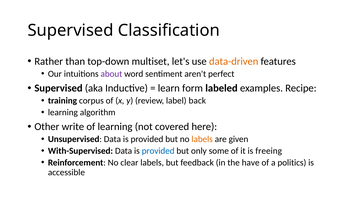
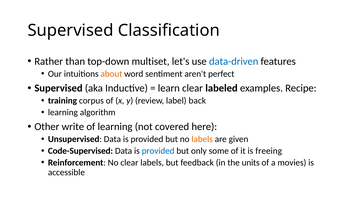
data-driven colour: orange -> blue (234, 61)
about colour: purple -> orange (111, 74)
learn form: form -> clear (193, 88)
With-Supervised: With-Supervised -> Code-Supervised (80, 151)
have: have -> units (251, 162)
politics: politics -> movies (292, 162)
